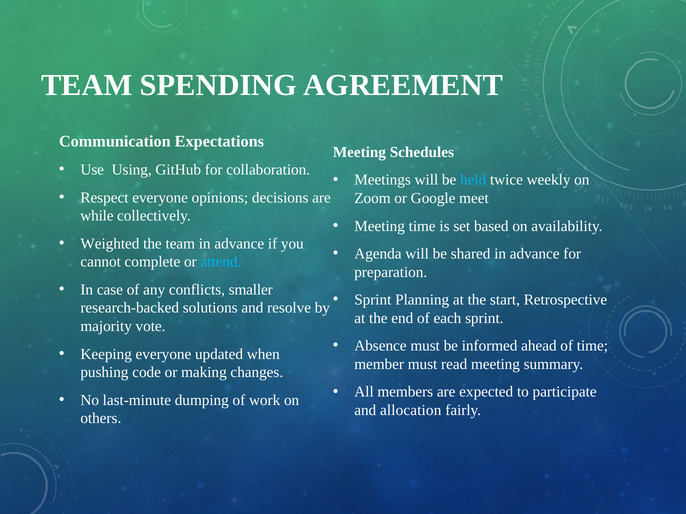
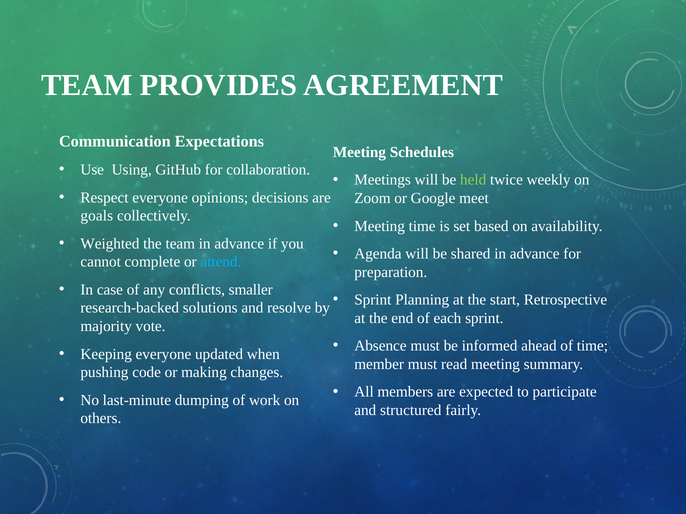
SPENDING: SPENDING -> PROVIDES (218, 85)
held colour: light blue -> light green (473, 180)
while: while -> goals (97, 216)
allocation: allocation -> structured (411, 411)
